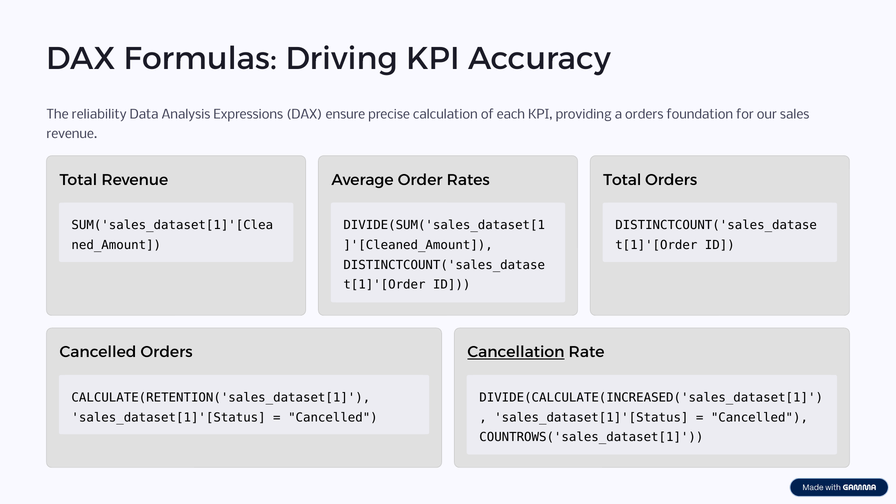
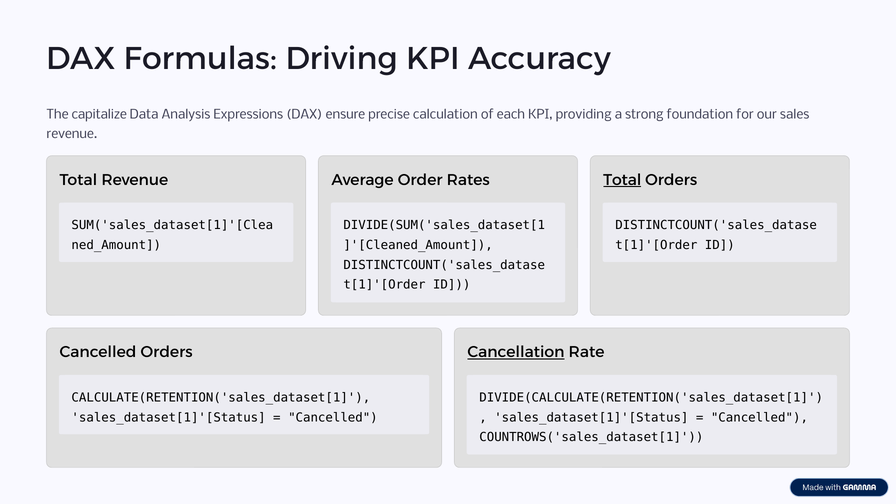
reliability: reliability -> capitalize (99, 114)
a orders: orders -> strong (644, 114)
Total underline: none -> present (622, 180)
DIVIDE(CALCULATE(INCREASED('sales_dataset[1: DIVIDE(CALCULATE(INCREASED('sales_dataset[1 -> DIVIDE(CALCULATE(RETENTION('sales_dataset[1 (651, 398)
